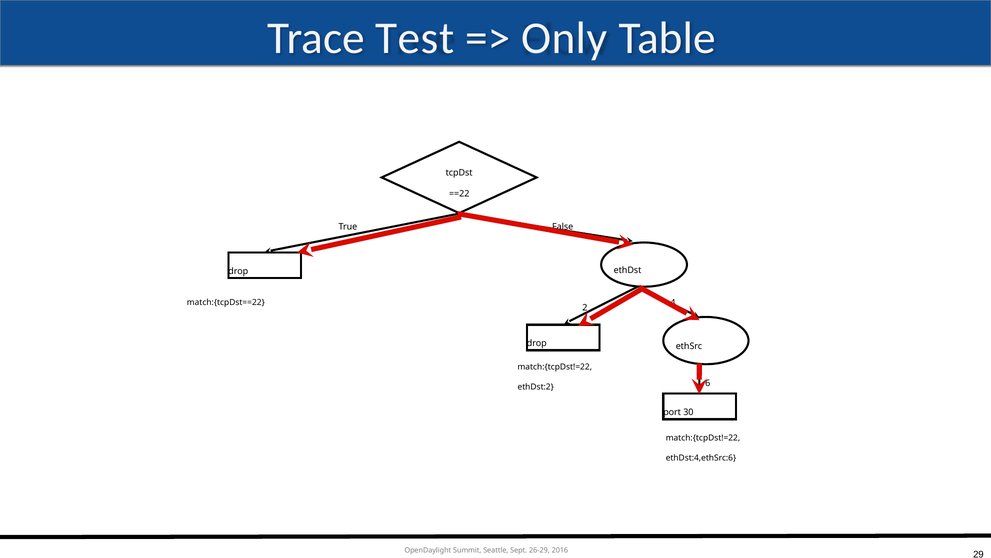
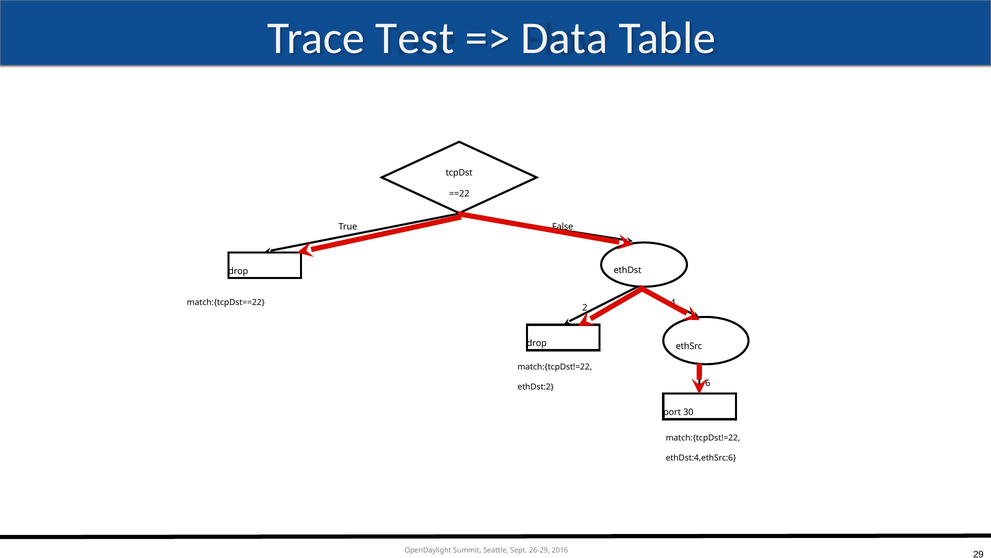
Only: Only -> Data (564, 38)
